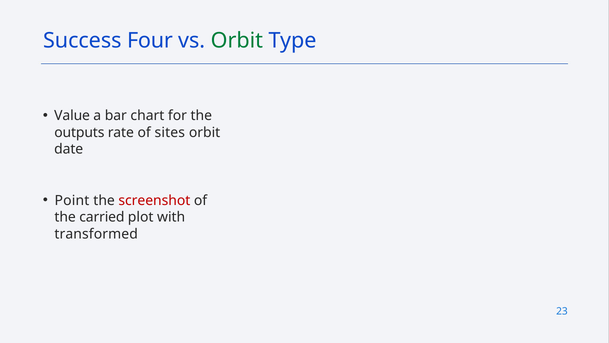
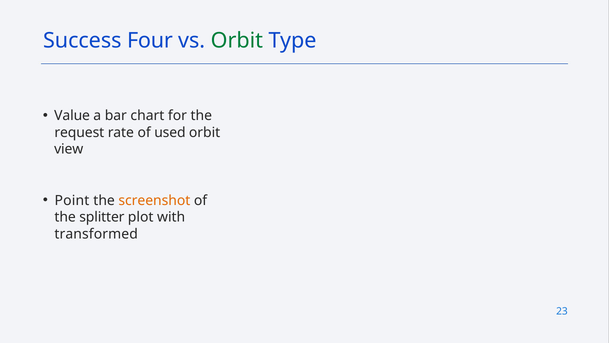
outputs: outputs -> request (79, 132)
sites: sites -> used (170, 132)
date: date -> view (69, 149)
screenshot colour: red -> orange (154, 200)
carried: carried -> splitter (102, 217)
